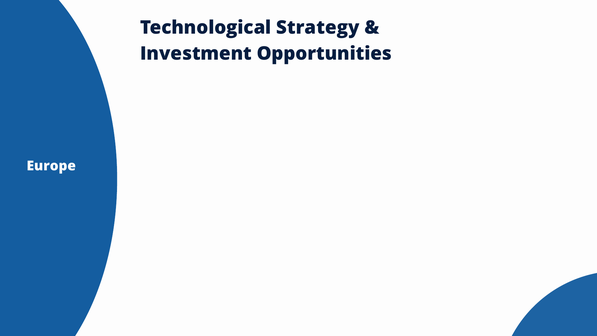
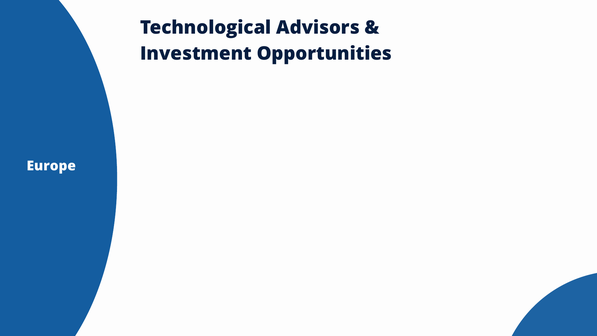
Strategy: Strategy -> Advisors (318, 28)
